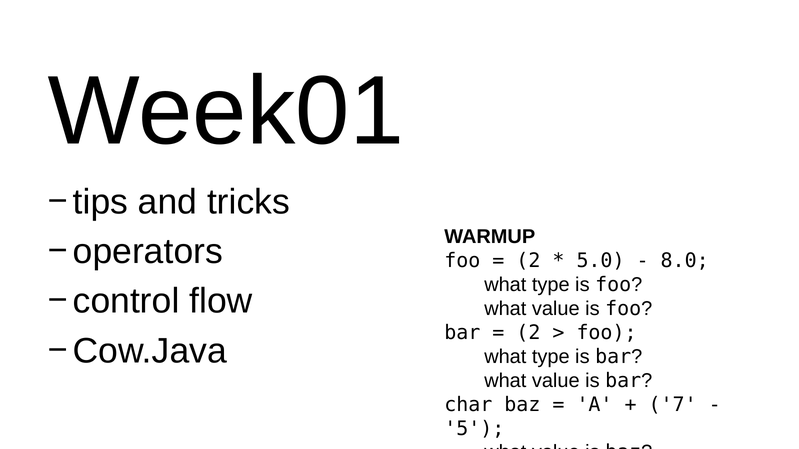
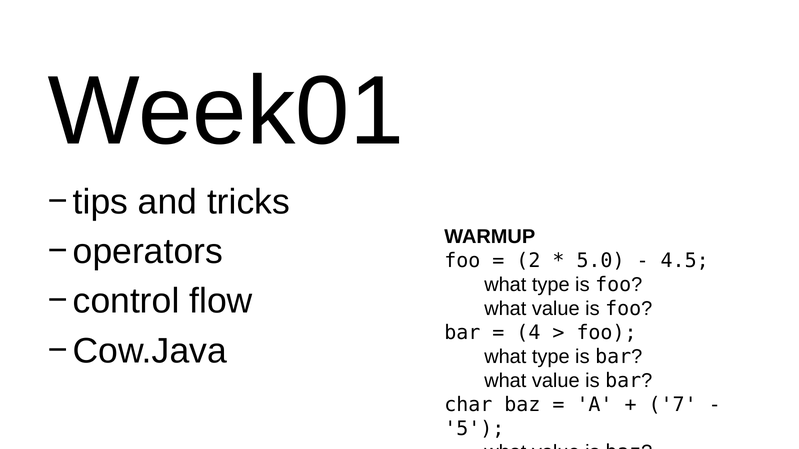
8.0: 8.0 -> 4.5 (685, 261)
2: 2 -> 4 (528, 333)
